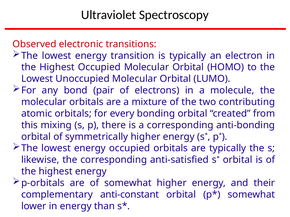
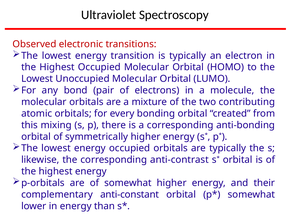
anti-satisfied: anti-satisfied -> anti-contrast (179, 160)
